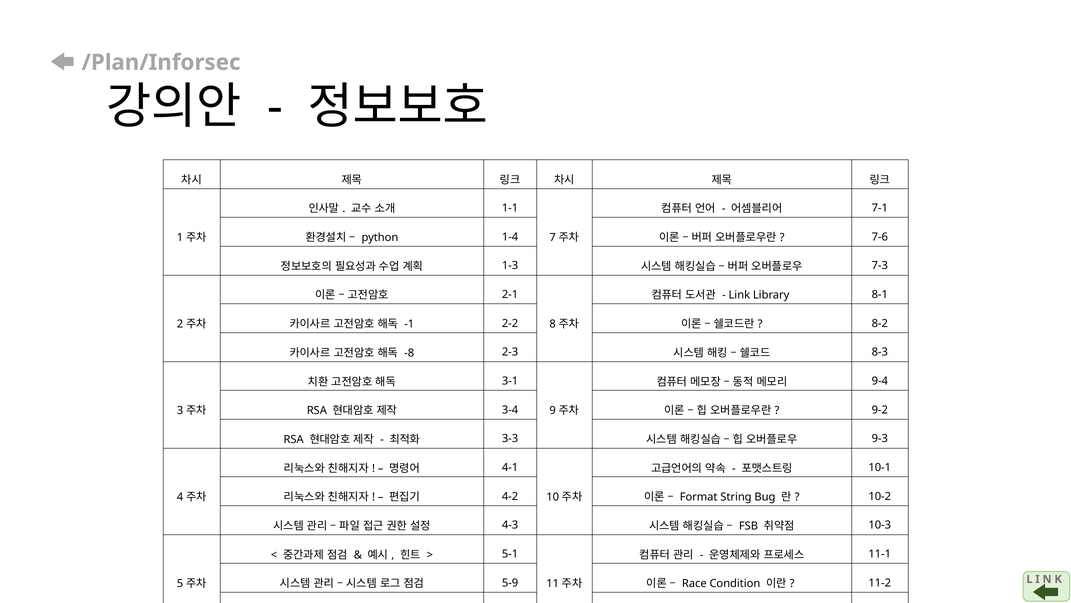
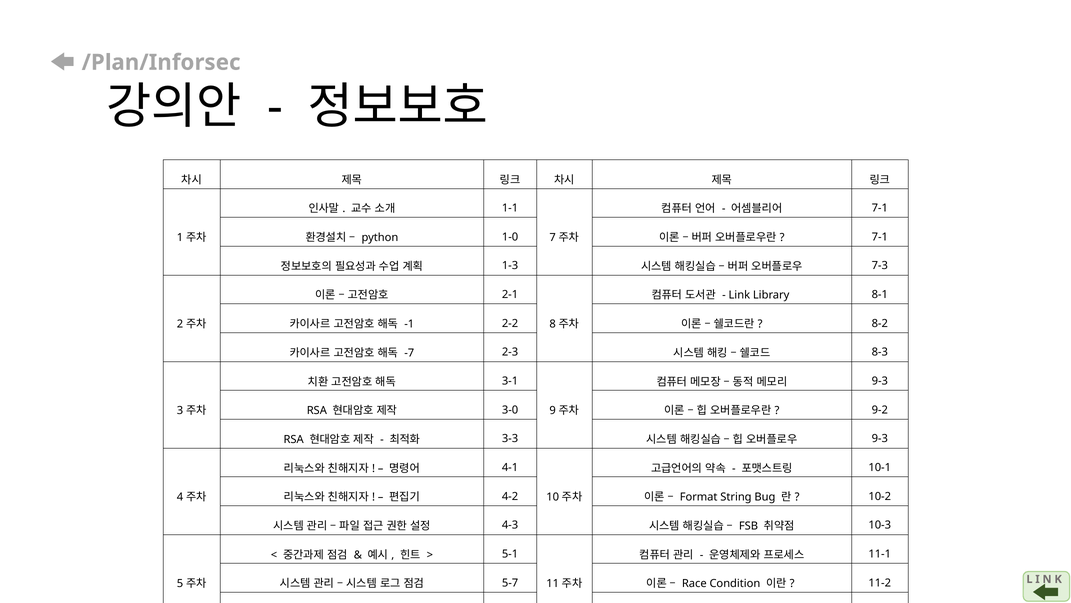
1-4: 1-4 -> 1-0 (510, 237)
7-6: 7-6 -> 7-1 (880, 237)
-8: -8 -> -7 (409, 353)
9-4: 9-4 -> 9-3 (880, 381)
3-4: 3-4 -> 3-0 (510, 410)
5-9: 5-9 -> 5-7 (510, 582)
